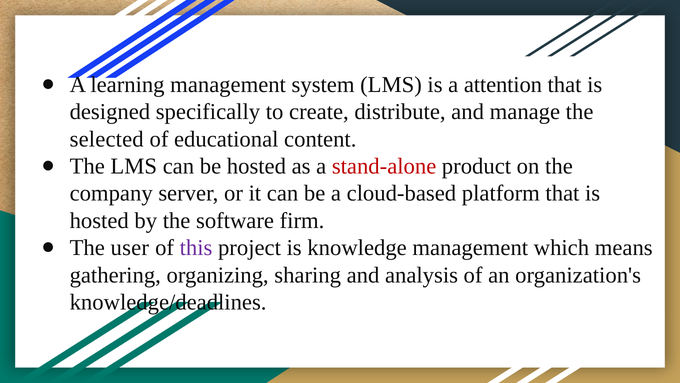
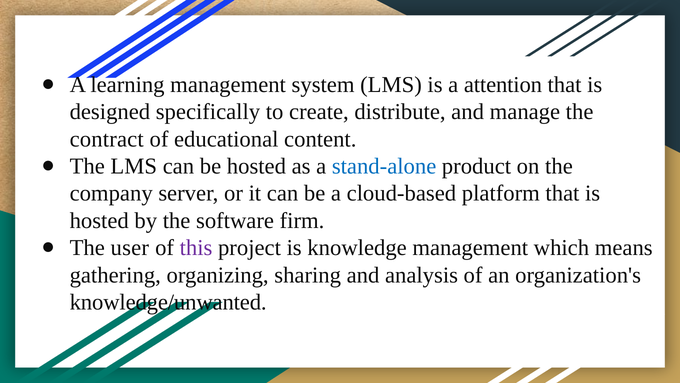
selected: selected -> contract (107, 139)
stand-alone colour: red -> blue (384, 166)
knowledge/deadlines: knowledge/deadlines -> knowledge/unwanted (168, 302)
